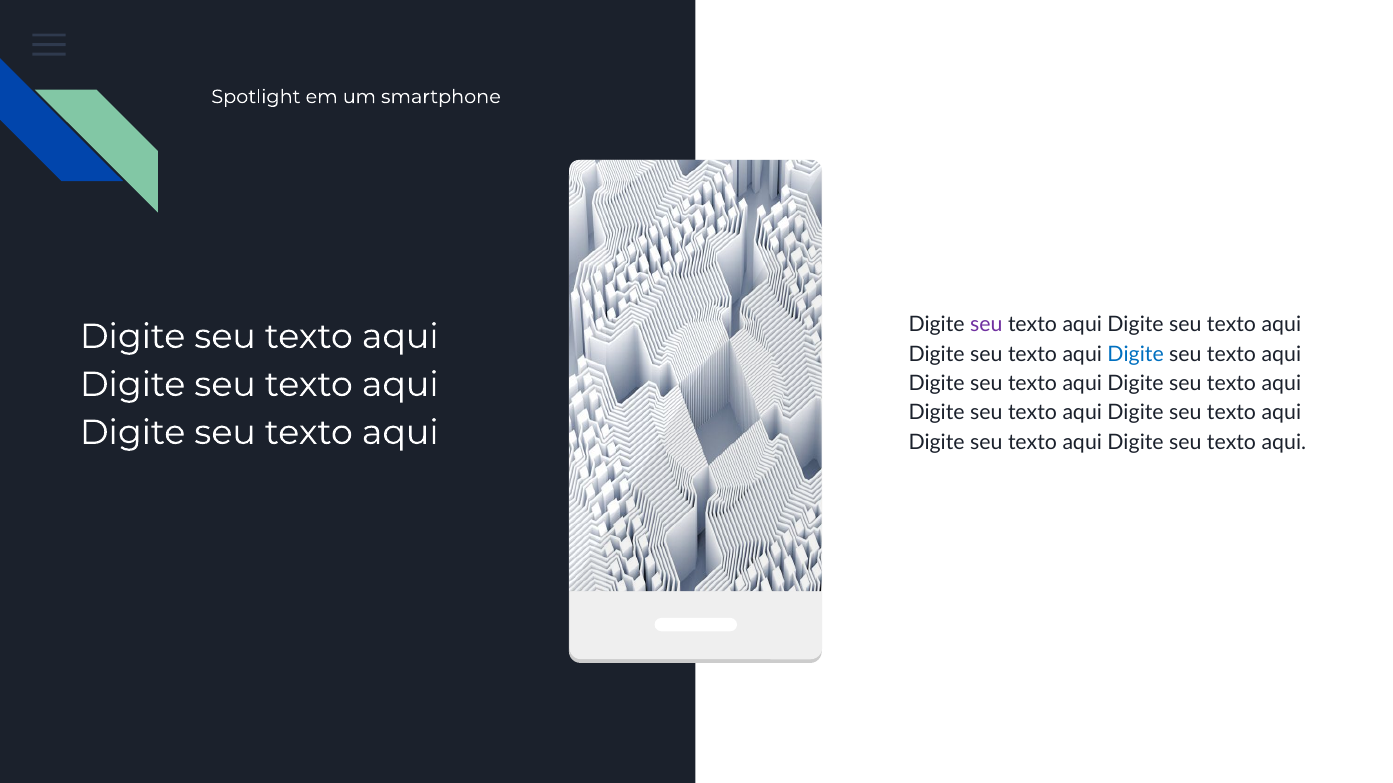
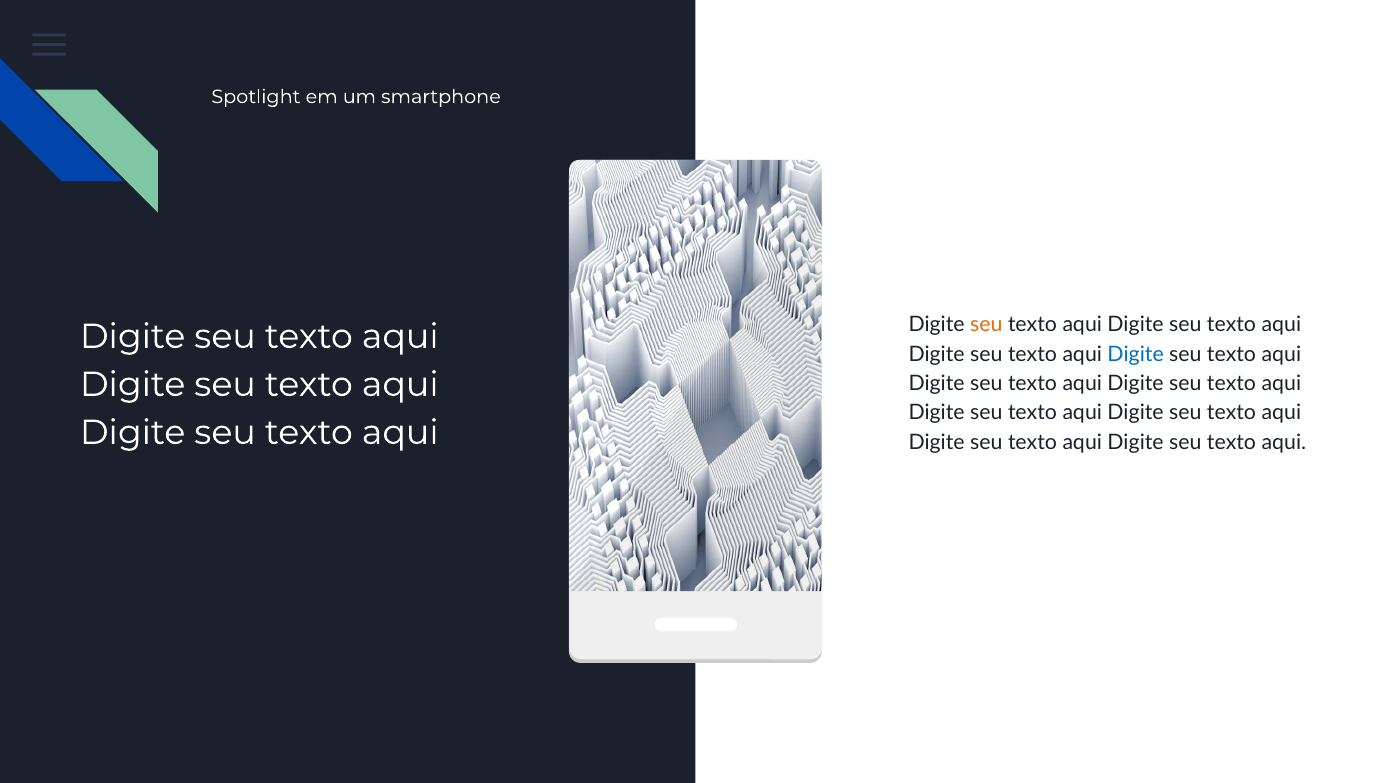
seu colour: purple -> orange (986, 325)
